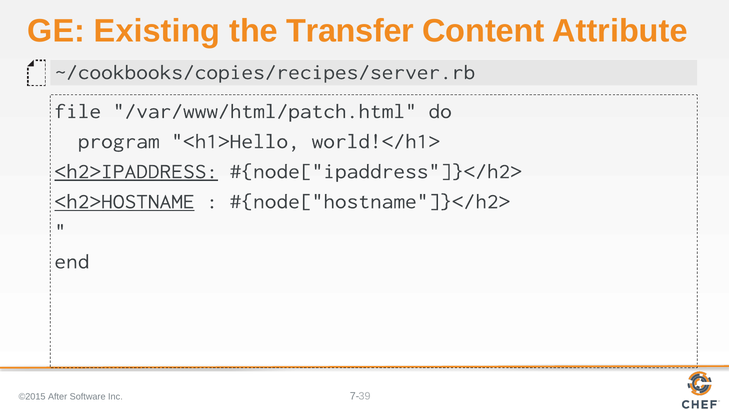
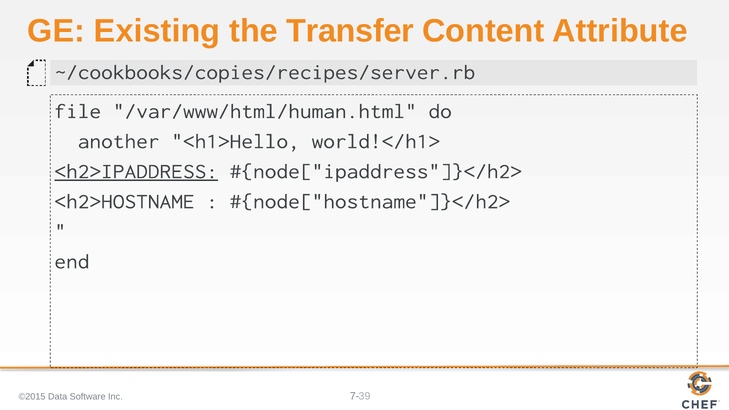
/var/www/html/patch.html: /var/www/html/patch.html -> /var/www/html/human.html (265, 111)
program: program -> another (119, 141)
<h2>HOSTNAME underline: present -> none (125, 201)
After: After -> Data (58, 397)
